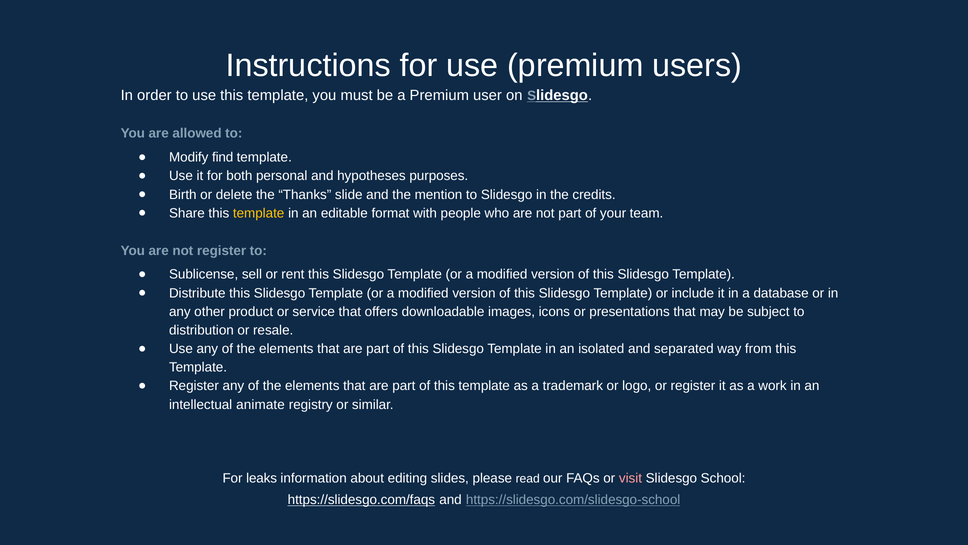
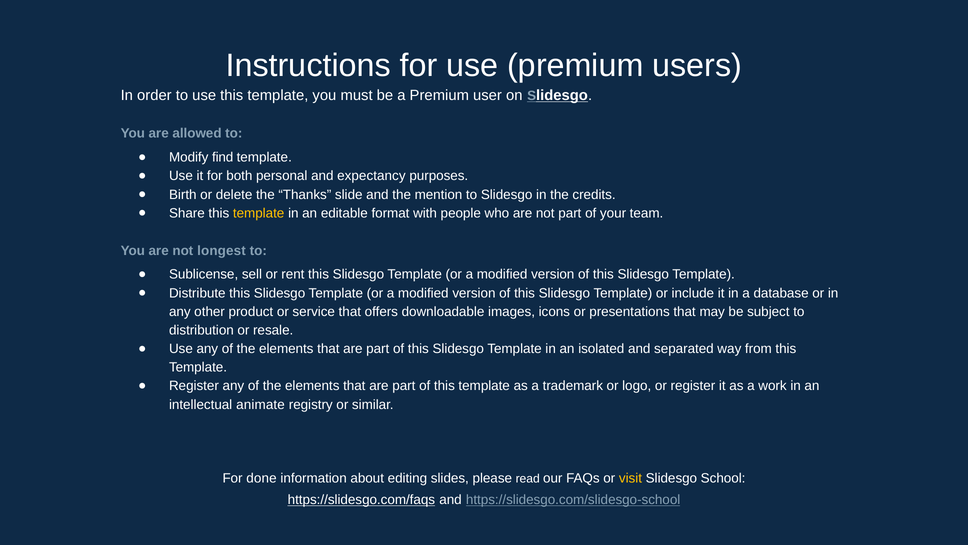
hypotheses: hypotheses -> expectancy (371, 176)
not register: register -> longest (221, 250)
leaks: leaks -> done (261, 478)
visit colour: pink -> yellow (630, 478)
